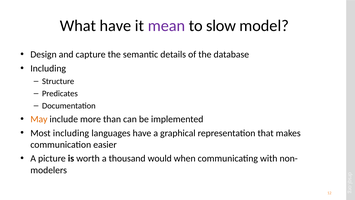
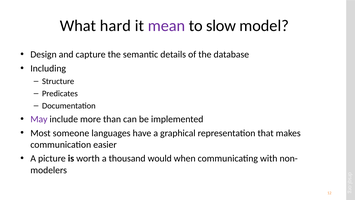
What have: have -> hard (115, 26)
May colour: orange -> purple (39, 119)
Most including: including -> someone (71, 133)
